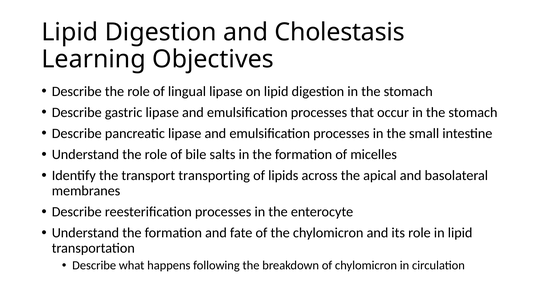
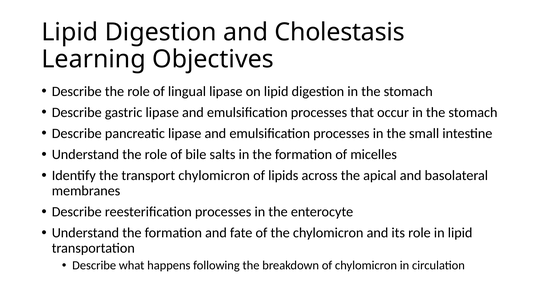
transport transporting: transporting -> chylomicron (214, 175)
